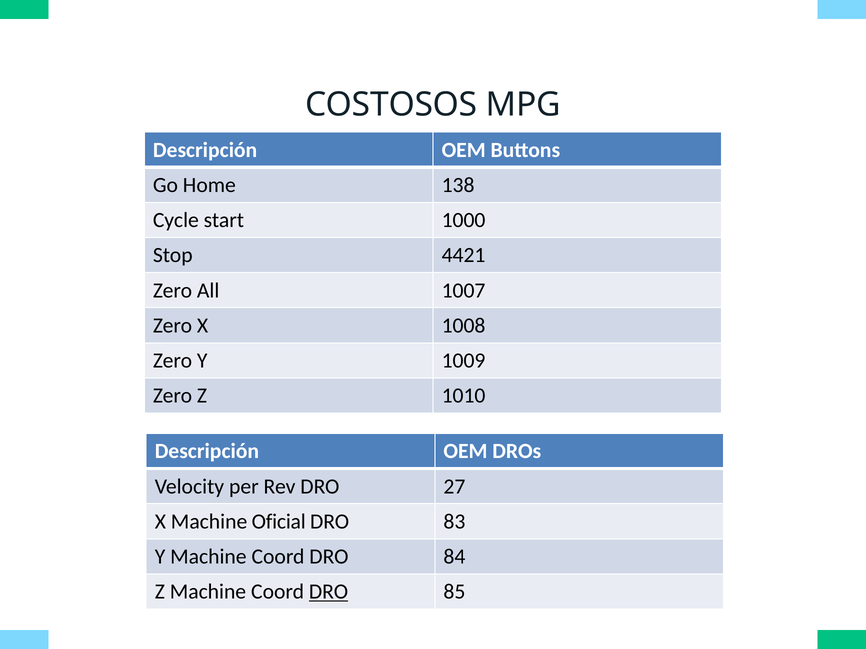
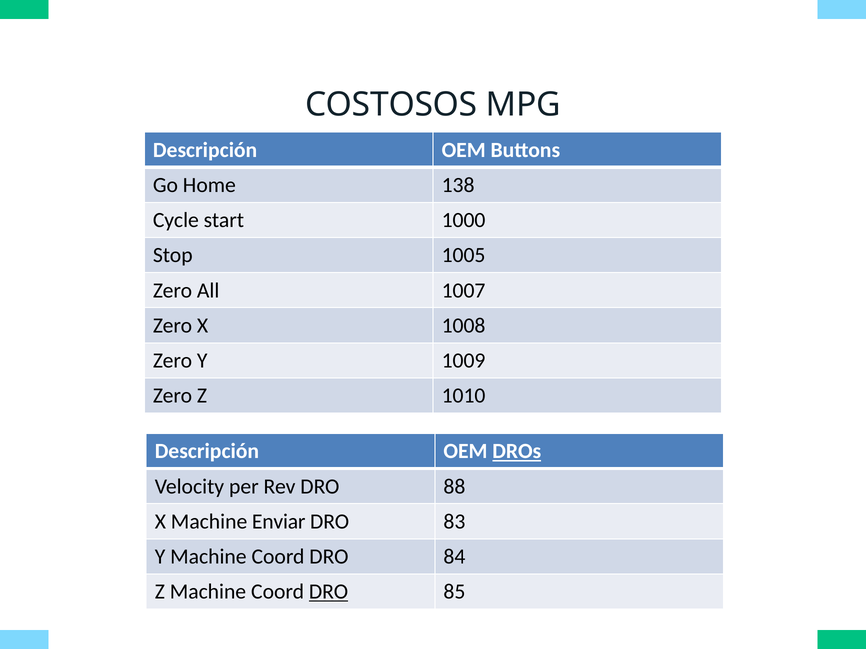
4421: 4421 -> 1005 (464, 255)
DROs underline: none -> present (517, 452)
27: 27 -> 88 (454, 487)
Oficial: Oficial -> Enviar (279, 522)
